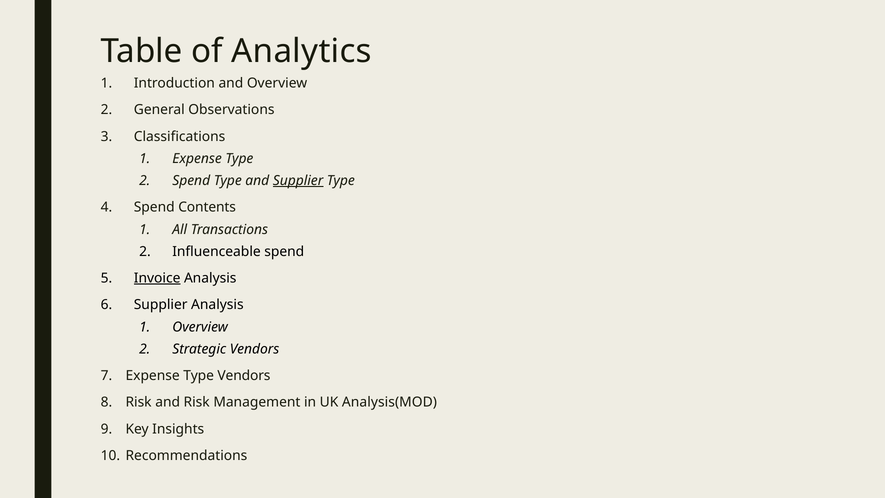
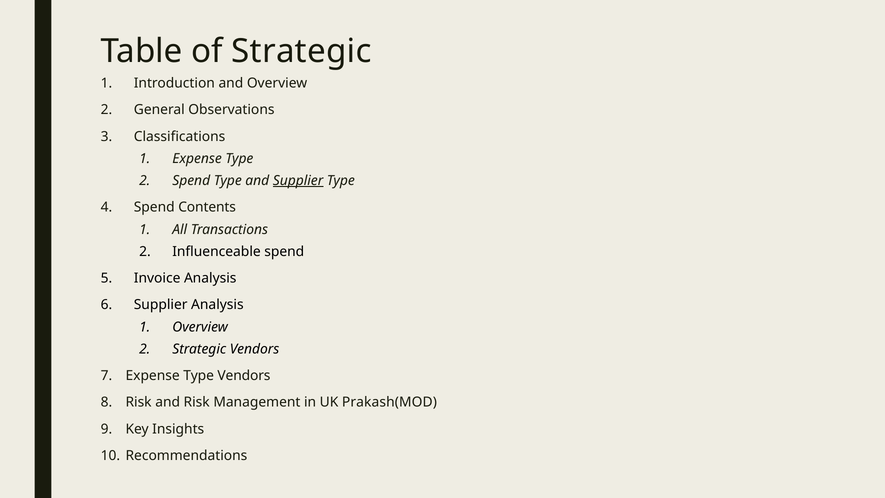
of Analytics: Analytics -> Strategic (302, 51)
Invoice underline: present -> none (157, 278)
Analysis(MOD: Analysis(MOD -> Prakash(MOD (389, 402)
